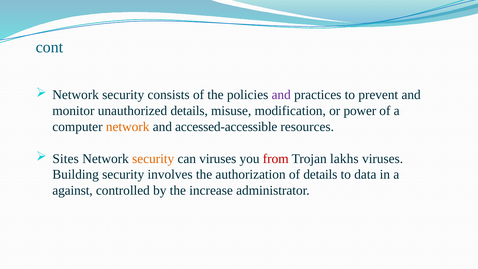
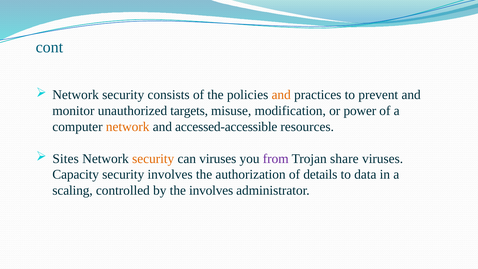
and colour: purple -> orange (281, 95)
unauthorized details: details -> targets (189, 111)
from colour: red -> purple (276, 159)
lakhs: lakhs -> share (344, 159)
Building: Building -> Capacity (76, 175)
against: against -> scaling (73, 190)
the increase: increase -> involves (211, 190)
